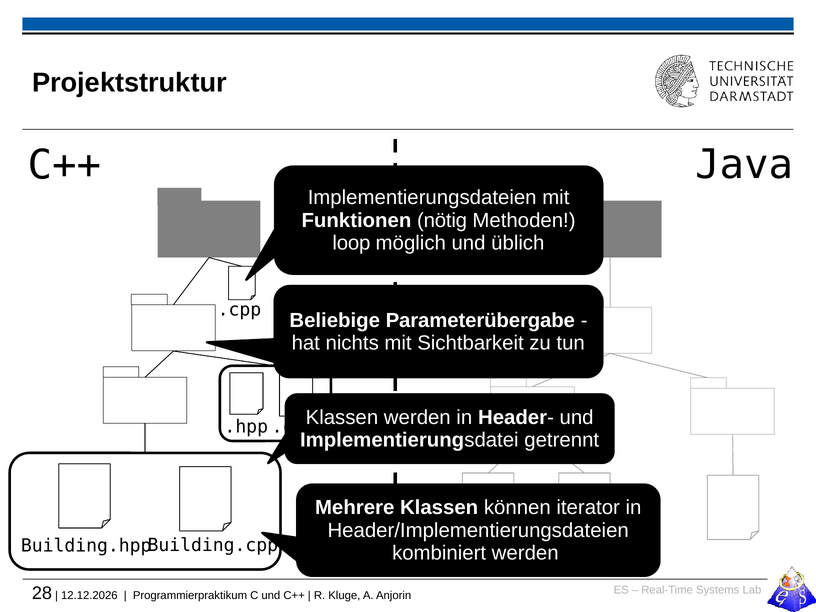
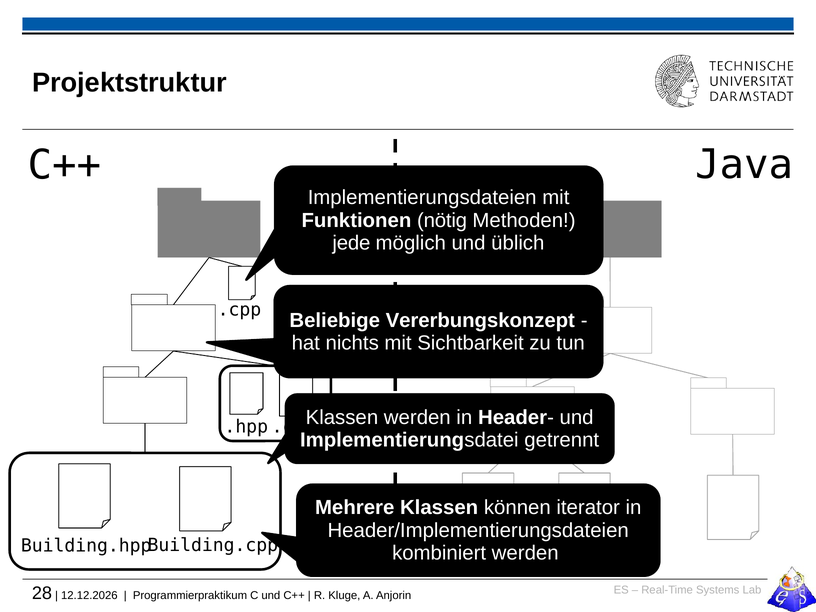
loop: loop -> jede (351, 243)
Parameterübergabe: Parameterübergabe -> Vererbungskonzept (480, 320)
